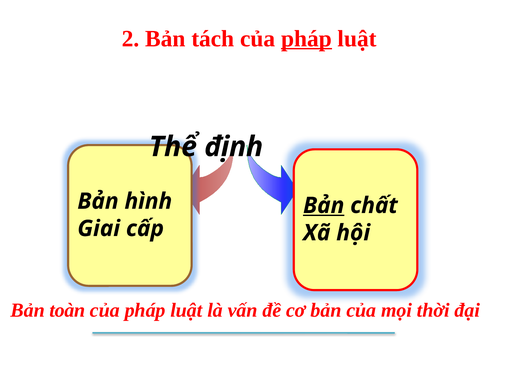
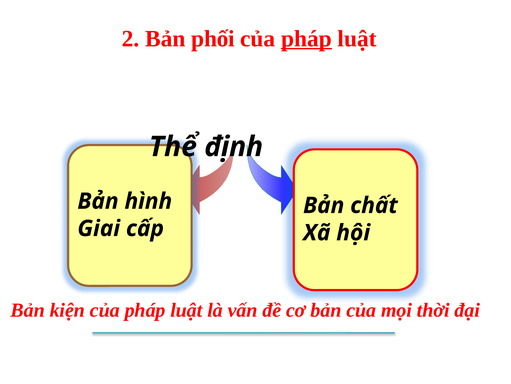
tách: tách -> phối (213, 39)
Bản underline: present -> none (324, 205)
toàn: toàn -> kiện (67, 310)
